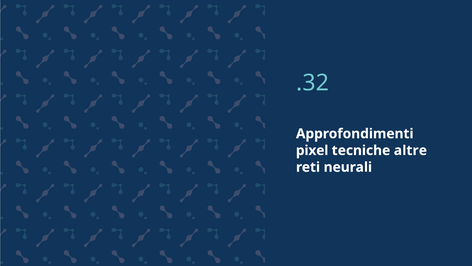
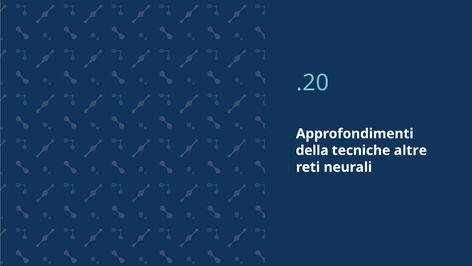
.32: .32 -> .20 (313, 83)
pixel: pixel -> della (312, 150)
